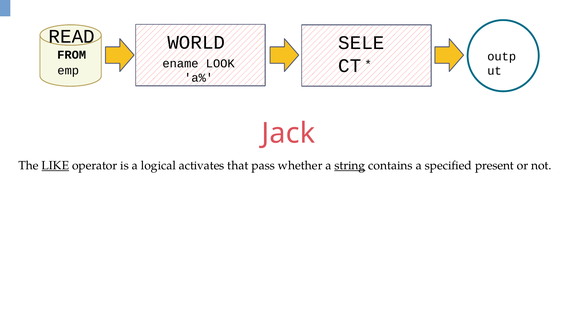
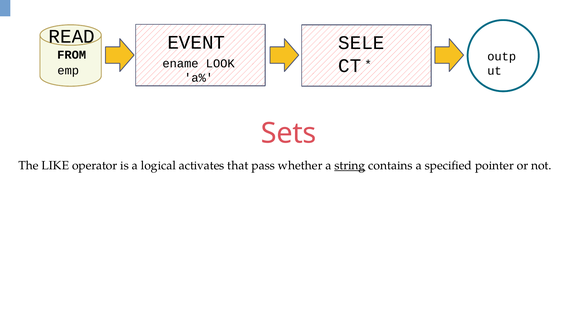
WORLD: WORLD -> EVENT (196, 42)
Jack: Jack -> Sets (289, 133)
LIKE underline: present -> none (55, 165)
present: present -> pointer (494, 165)
